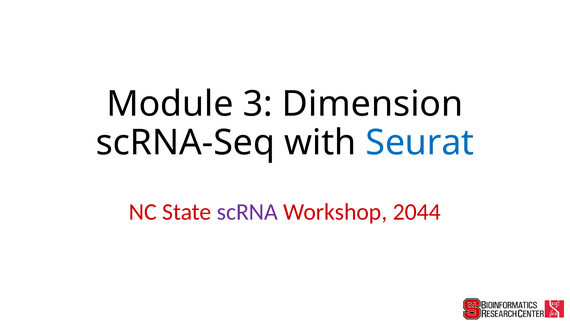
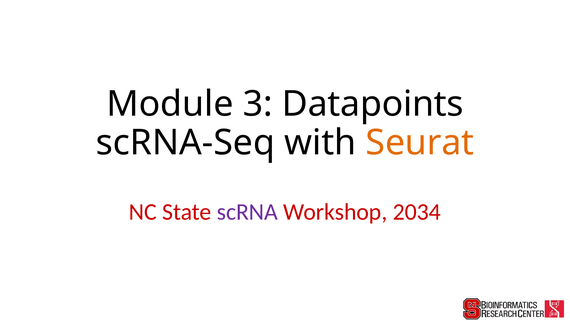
Dimension: Dimension -> Datapoints (373, 104)
Seurat colour: blue -> orange (420, 142)
2044: 2044 -> 2034 (417, 212)
